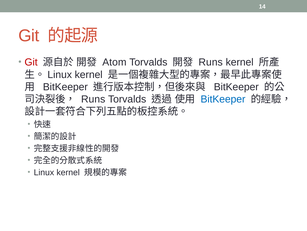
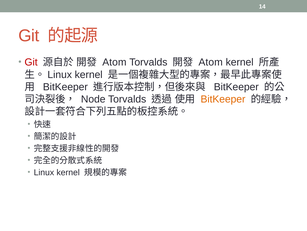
Runs: Runs -> Atom (211, 62)
Runs: Runs -> Node (93, 99)
BitKeeper colour: blue -> orange (223, 99)
